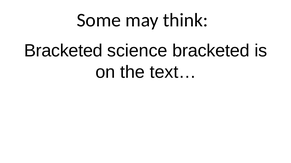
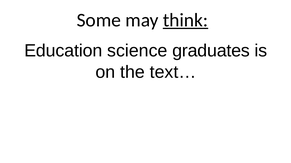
think underline: none -> present (185, 20)
Bracketed: Bracketed -> Education (63, 51)
science bracketed: bracketed -> graduates (211, 51)
